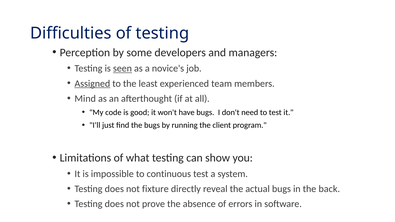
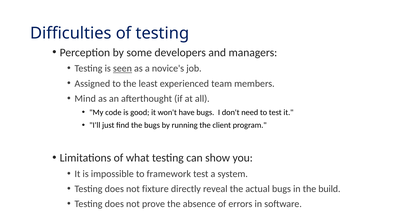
Assigned underline: present -> none (92, 84)
continuous: continuous -> framework (169, 174)
back: back -> build (329, 189)
